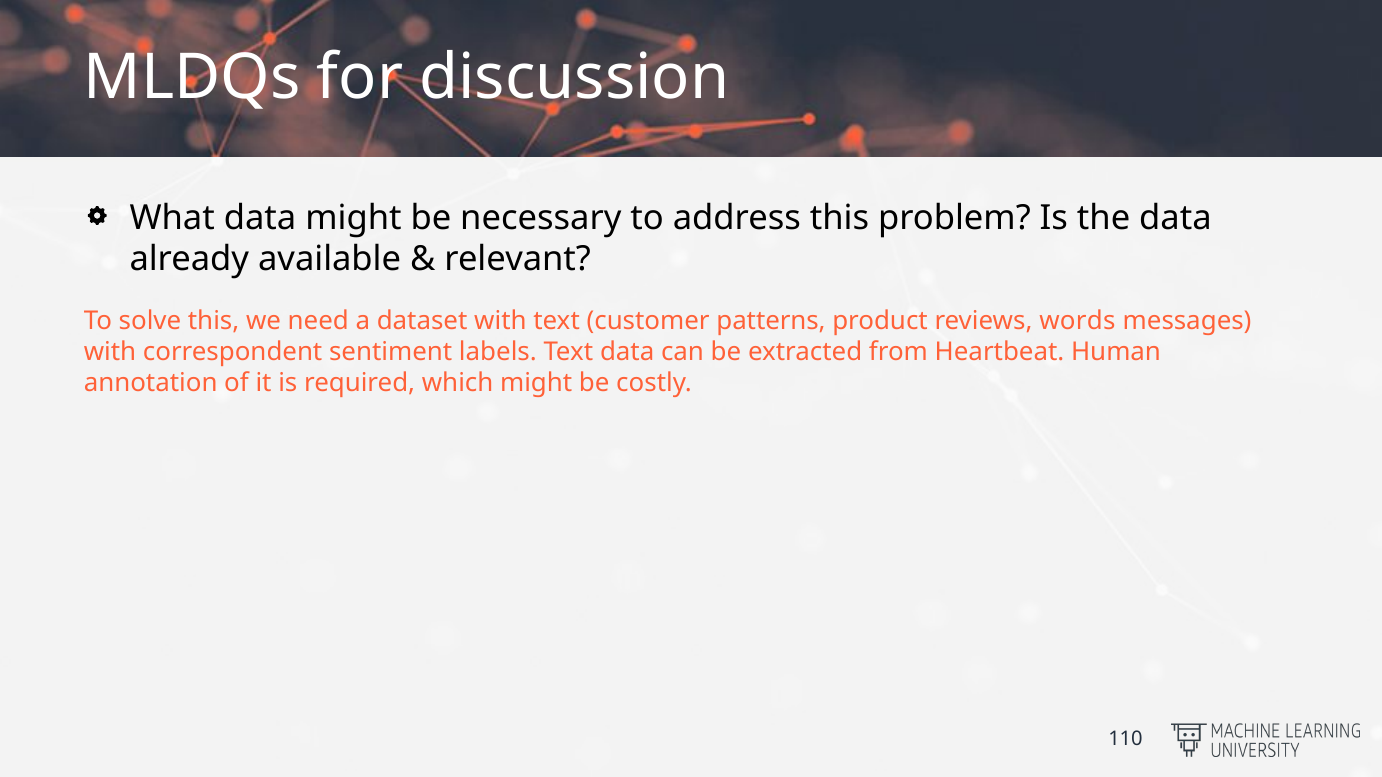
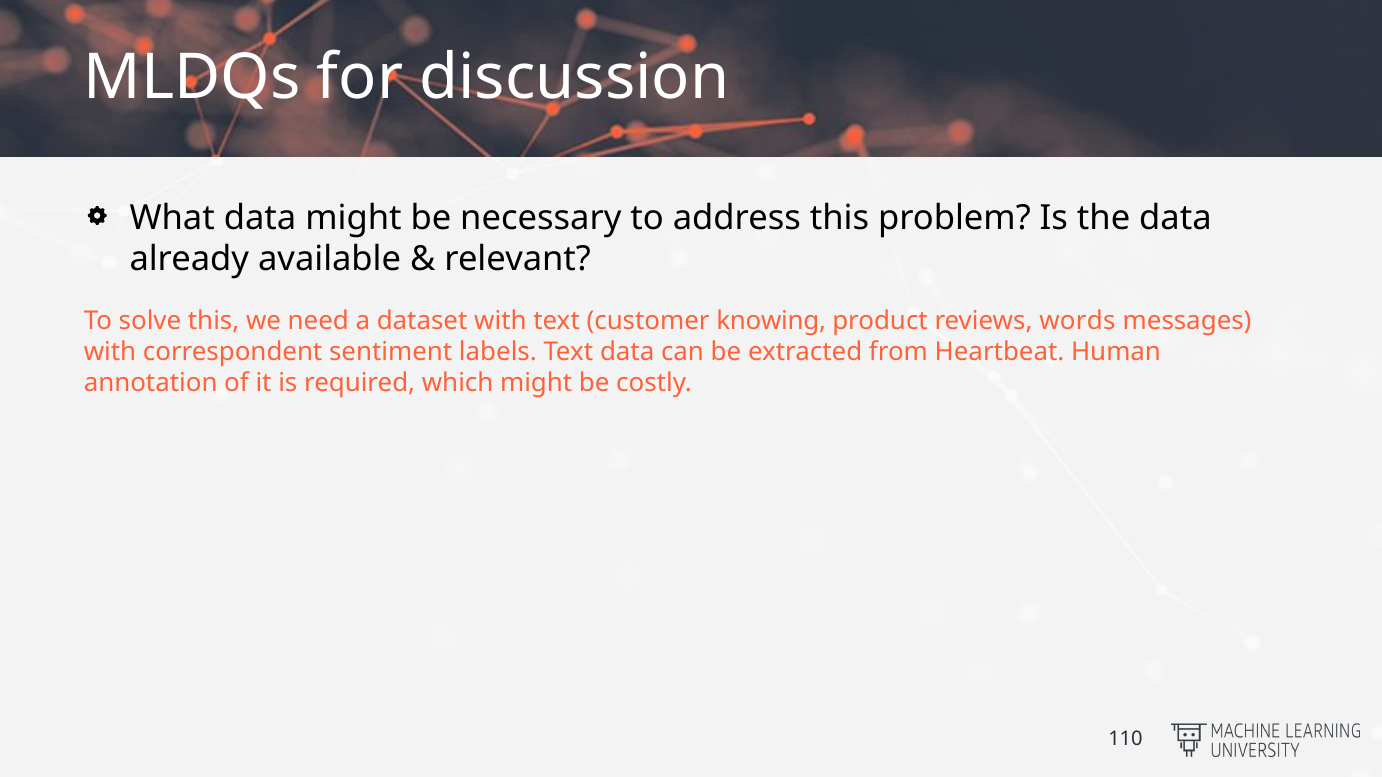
patterns: patterns -> knowing (771, 321)
